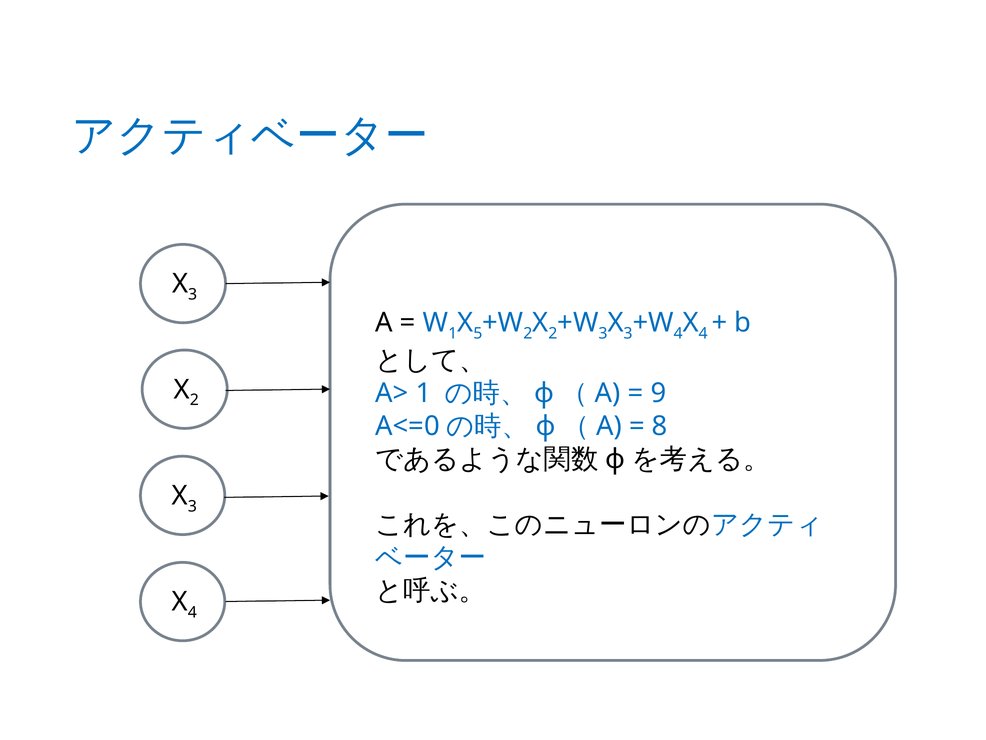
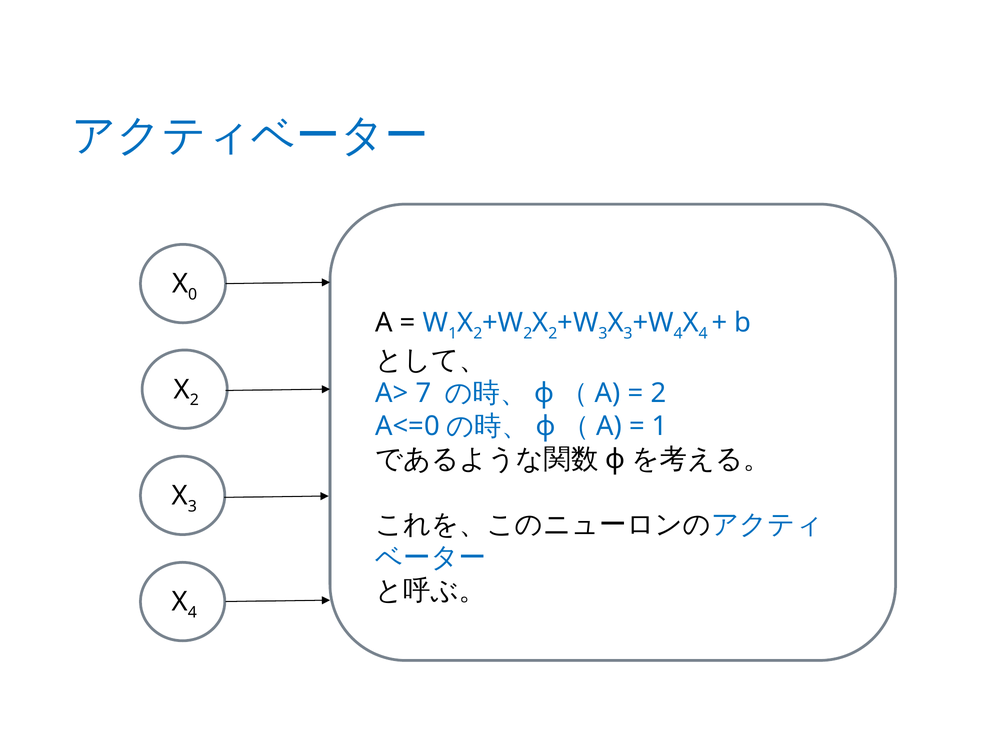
3: 3 -> 0 (193, 294)
5: 5 -> 2 (478, 333)
A> 1: 1 -> 7 (423, 393)
9: 9 -> 2 (658, 393)
8: 8 -> 1 (660, 426)
